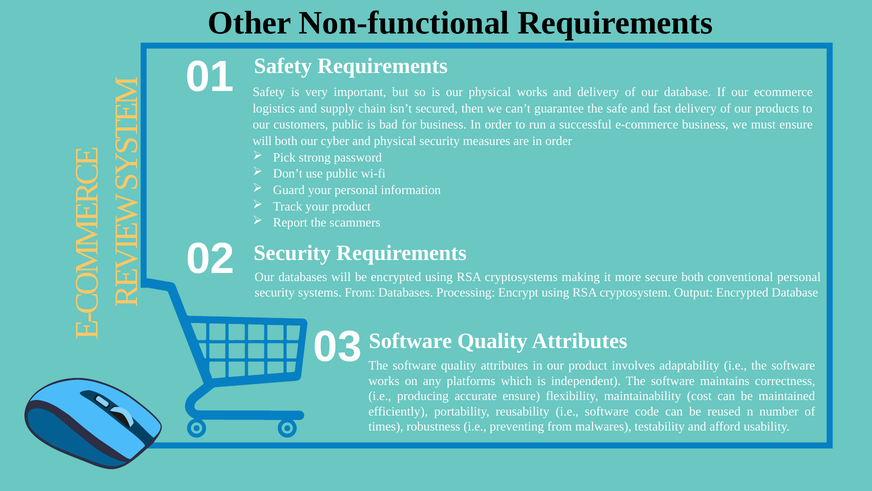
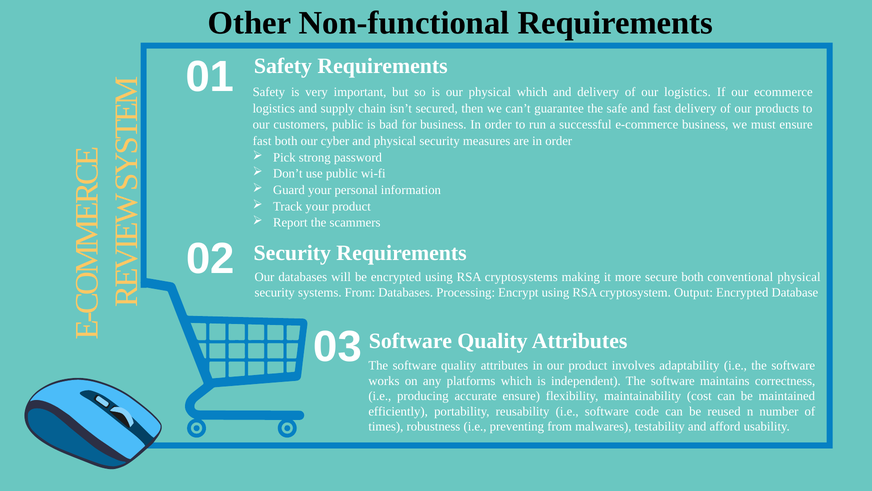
physical works: works -> which (532, 92)
our database: database -> logistics (688, 92)
will: will -> fast (262, 141)
conventional personal: personal -> physical (799, 277)
